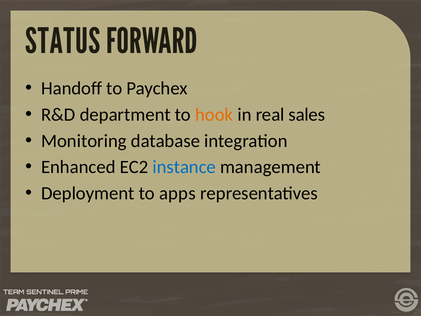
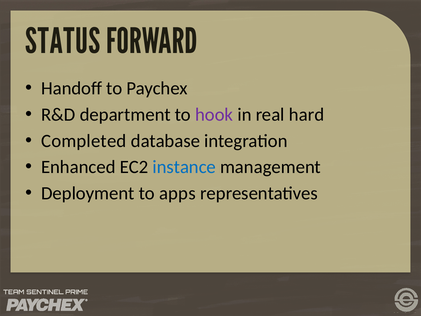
hook colour: orange -> purple (214, 115)
sales: sales -> hard (307, 115)
Monitoring: Monitoring -> Completed (84, 141)
